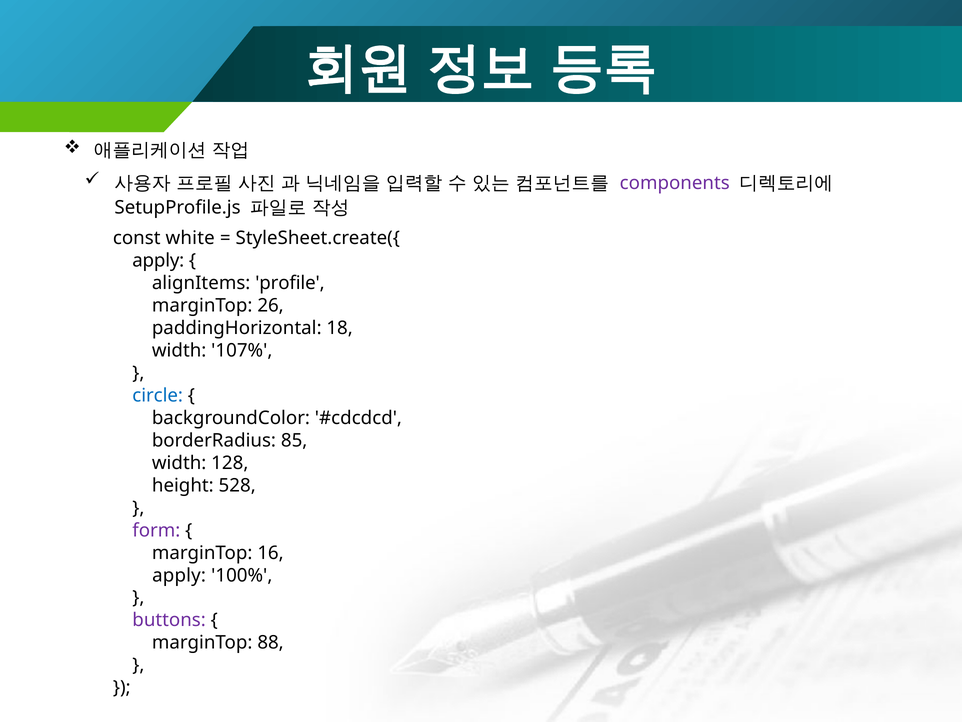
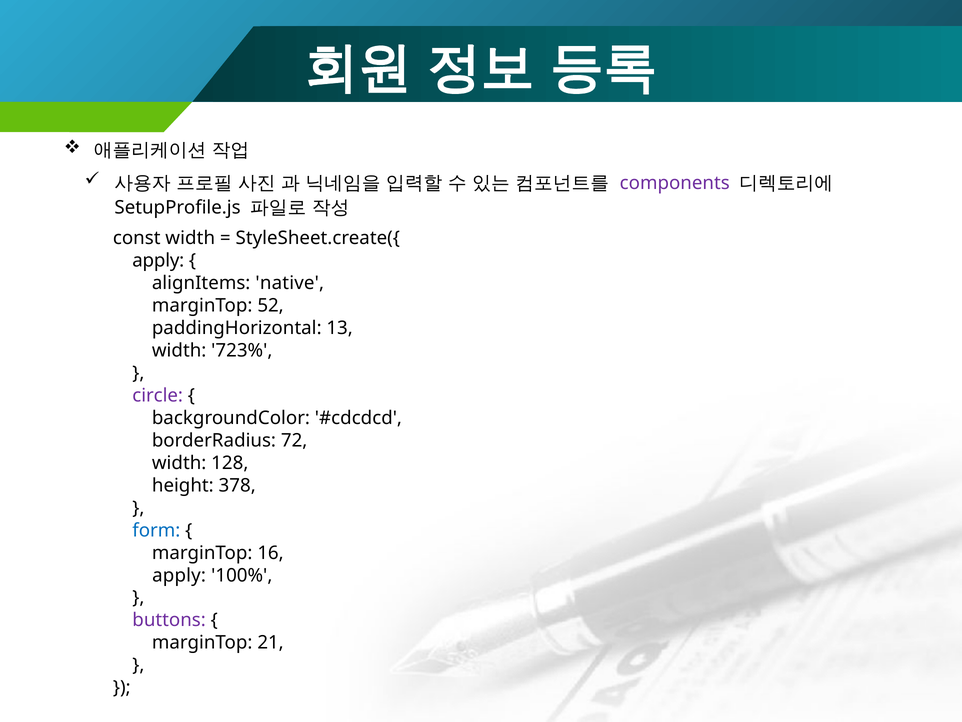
const white: white -> width (190, 238)
profile: profile -> native (290, 283)
26: 26 -> 52 (271, 305)
18: 18 -> 13 (340, 328)
107%: 107% -> 723% (242, 350)
circle colour: blue -> purple (158, 395)
85: 85 -> 72 (294, 440)
528: 528 -> 378 (237, 485)
form colour: purple -> blue (156, 530)
88: 88 -> 21 (271, 642)
